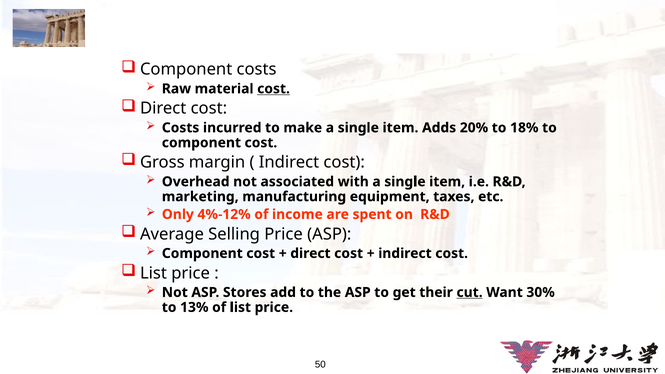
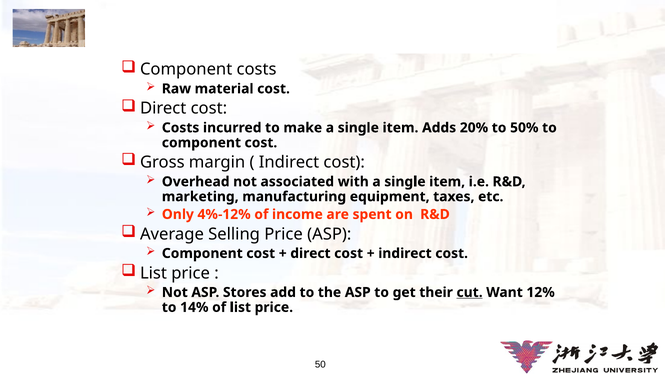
cost underline: present -> none (274, 89)
18%: 18% -> 50% (524, 128)
30%: 30% -> 12% (541, 292)
13%: 13% -> 14% (194, 307)
